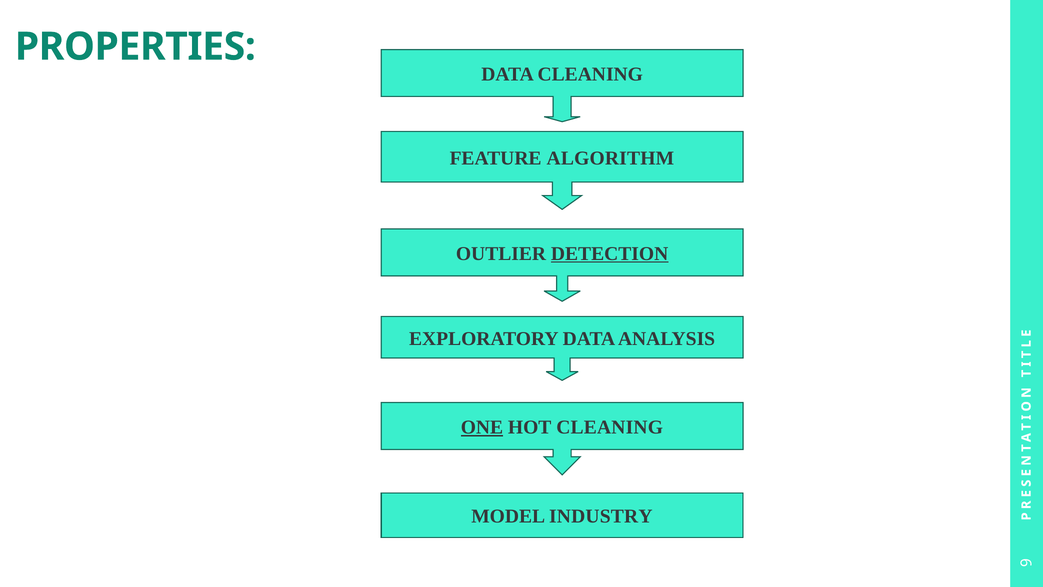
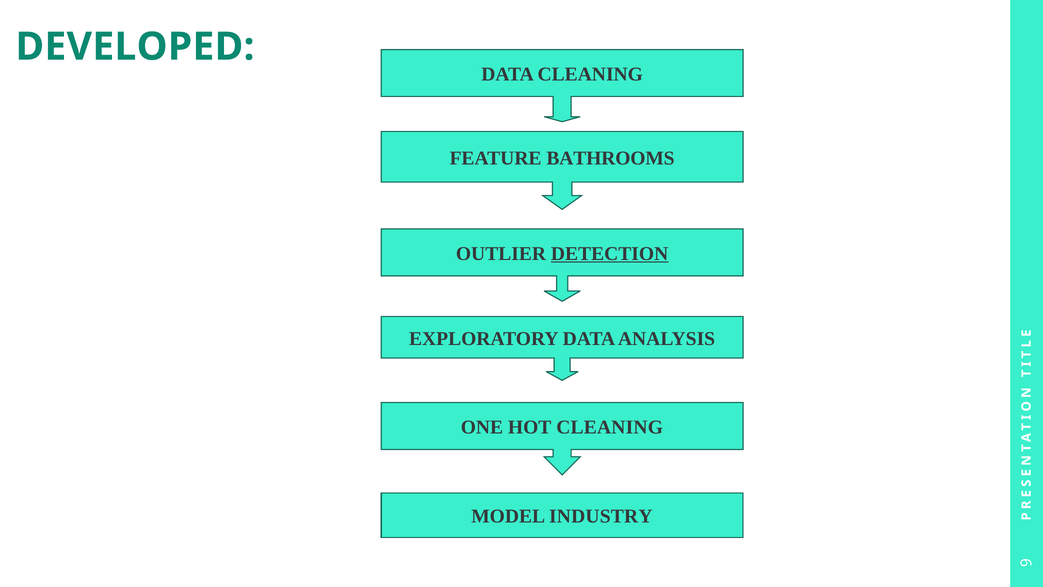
PROPERTIES: PROPERTIES -> DEVELOPED (135, 47)
ALGORITHM: ALGORITHM -> BATHROOMS (611, 158)
ONE underline: present -> none (482, 427)
